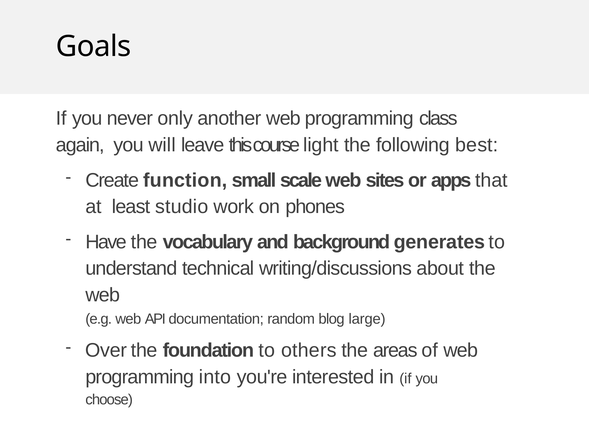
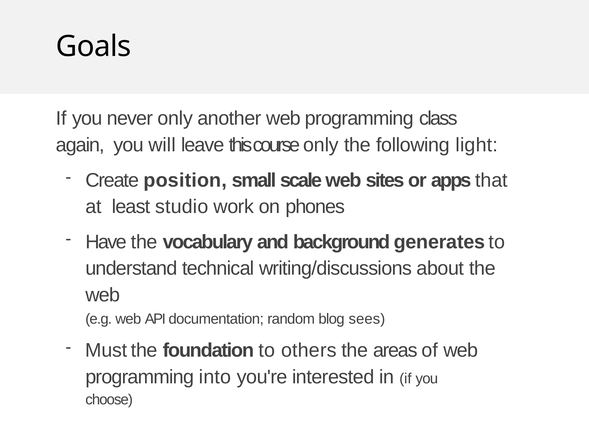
course light: light -> only (321, 145)
best: best -> light (477, 145)
function: function -> position (185, 180)
large: large -> sees (367, 319)
Over: Over -> Must (106, 350)
